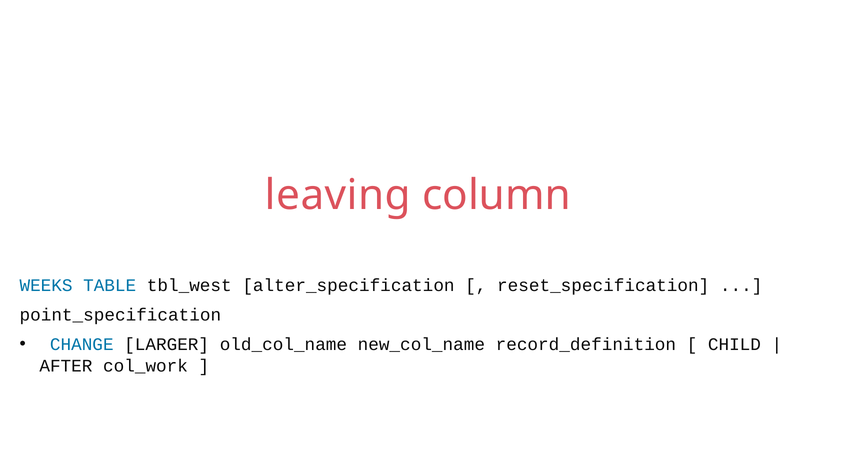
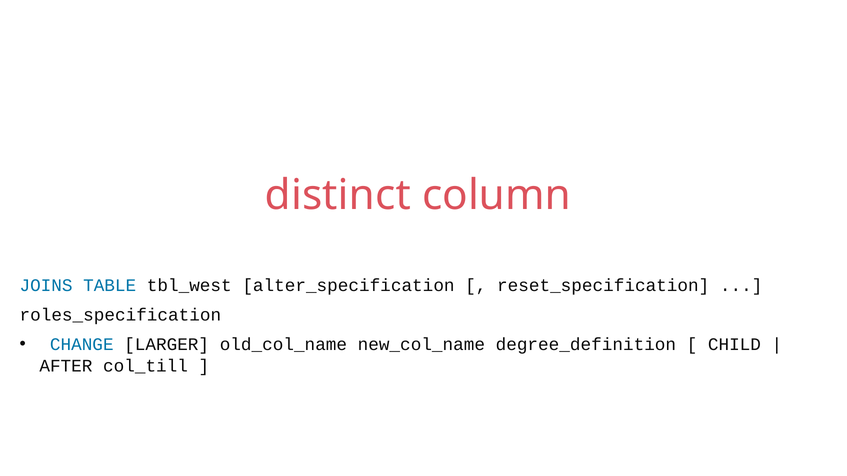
leaving: leaving -> distinct (338, 196)
WEEKS: WEEKS -> JOINS (46, 286)
point_specification: point_specification -> roles_specification (120, 315)
record_definition: record_definition -> degree_definition (586, 345)
col_work: col_work -> col_till (146, 366)
